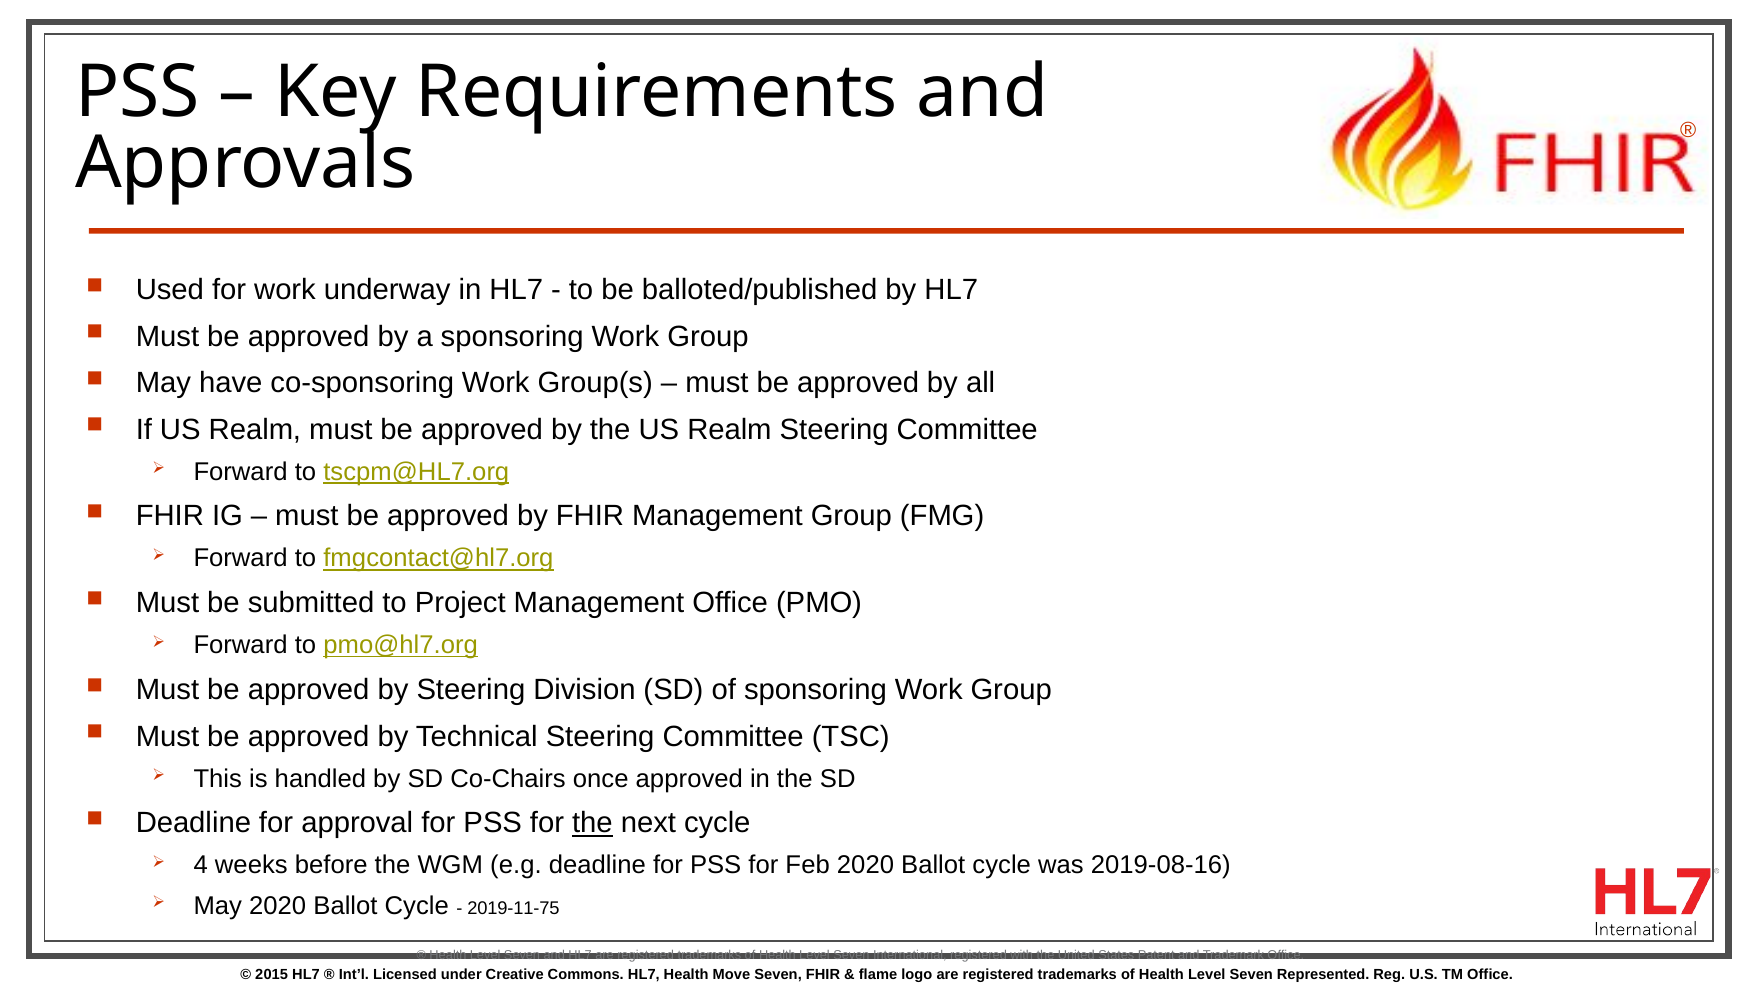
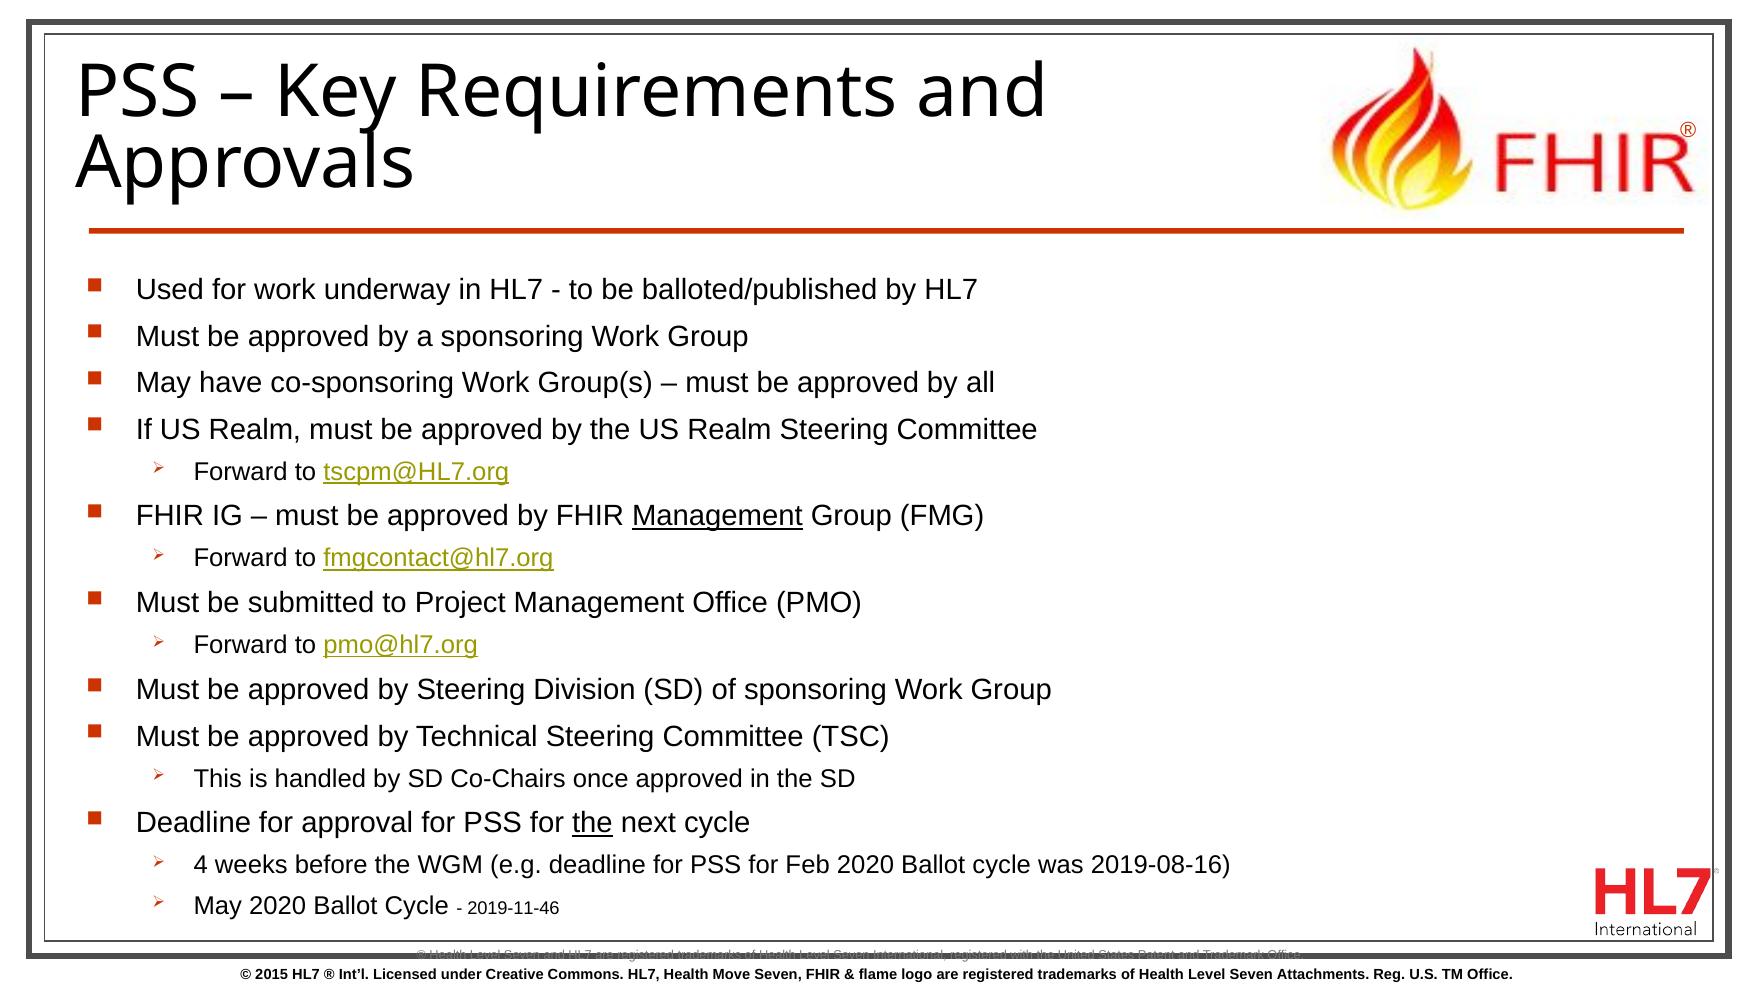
Management underline: none -> present (717, 516)
2019-11-75: 2019-11-75 -> 2019-11-46 (513, 908)
Represented: Represented -> Attachments (1323, 974)
